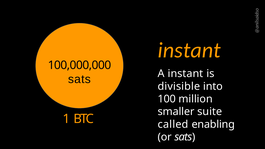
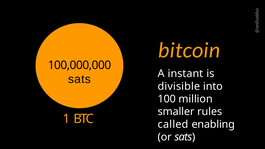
instant: instant -> bitcoin (189, 50)
suite: suite -> rules (210, 112)
